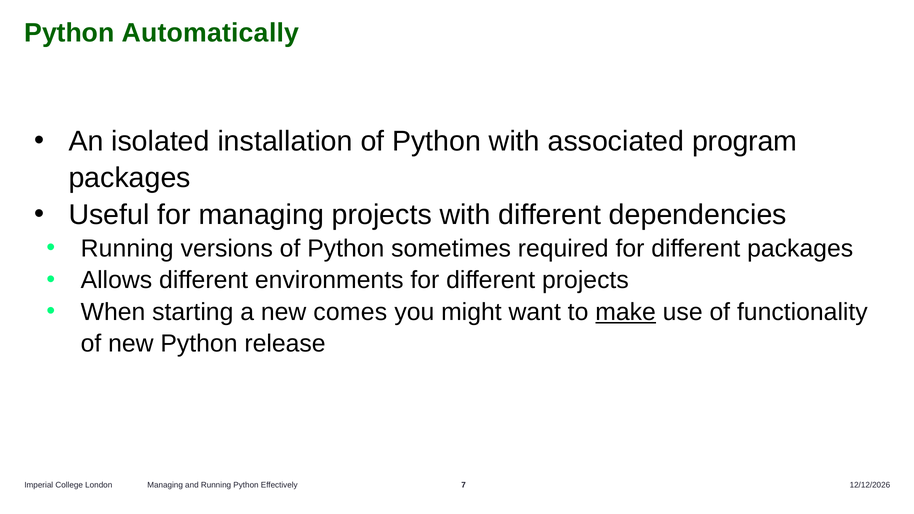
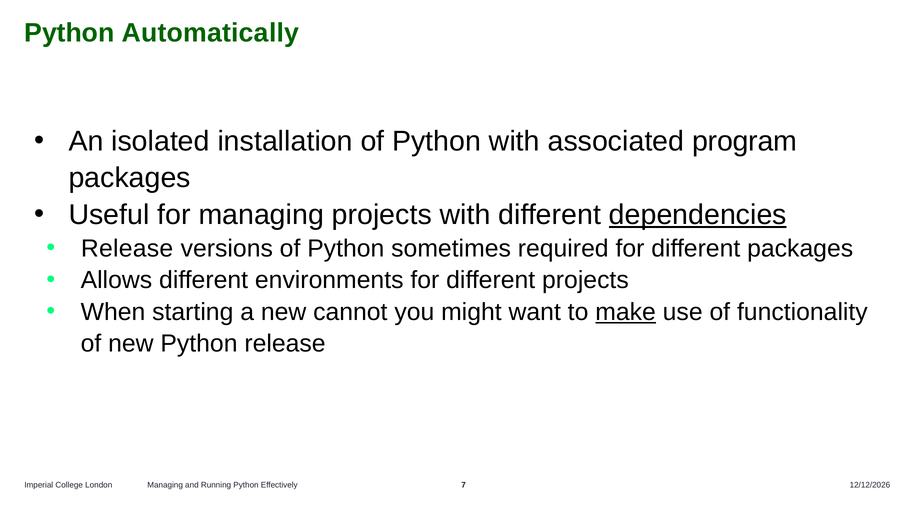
dependencies underline: none -> present (698, 215)
Running: Running -> Release (127, 249)
comes: comes -> cannot (350, 312)
